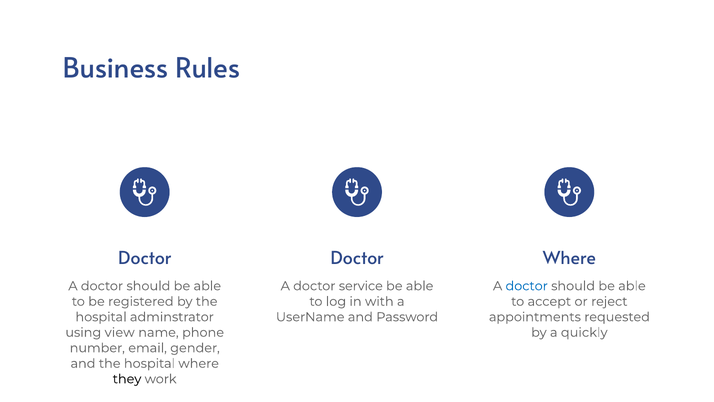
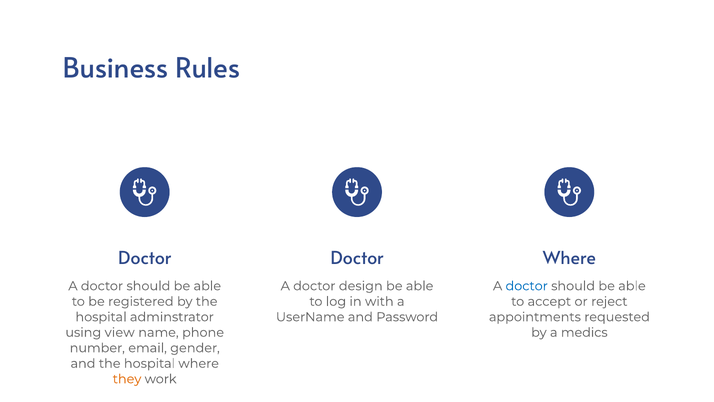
service: service -> design (361, 286)
quickly: quickly -> medics (584, 332)
they colour: black -> orange (127, 379)
